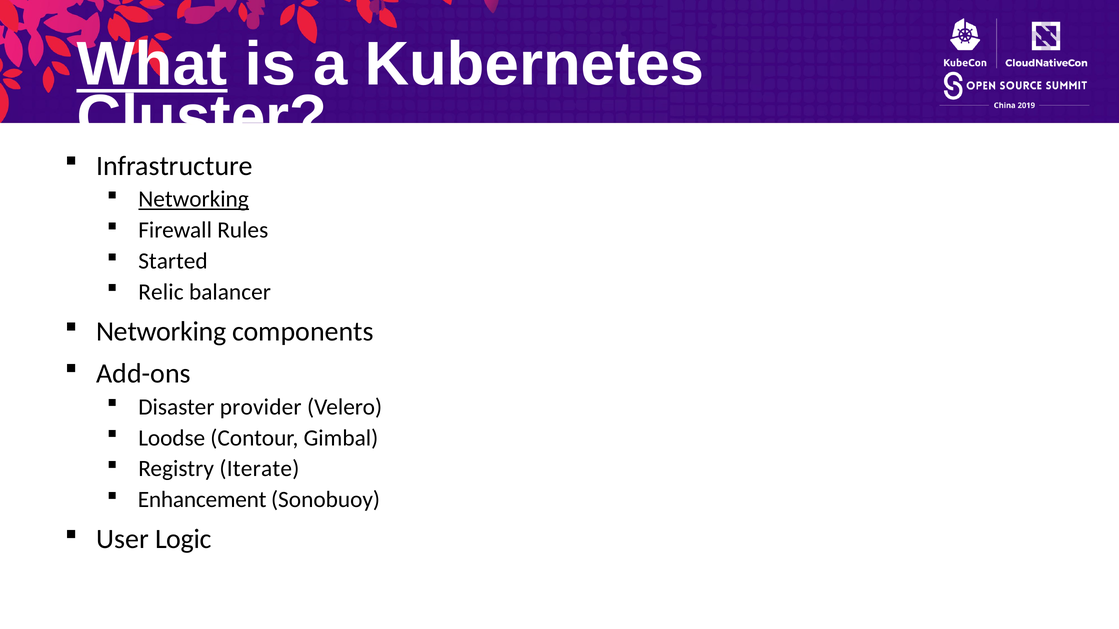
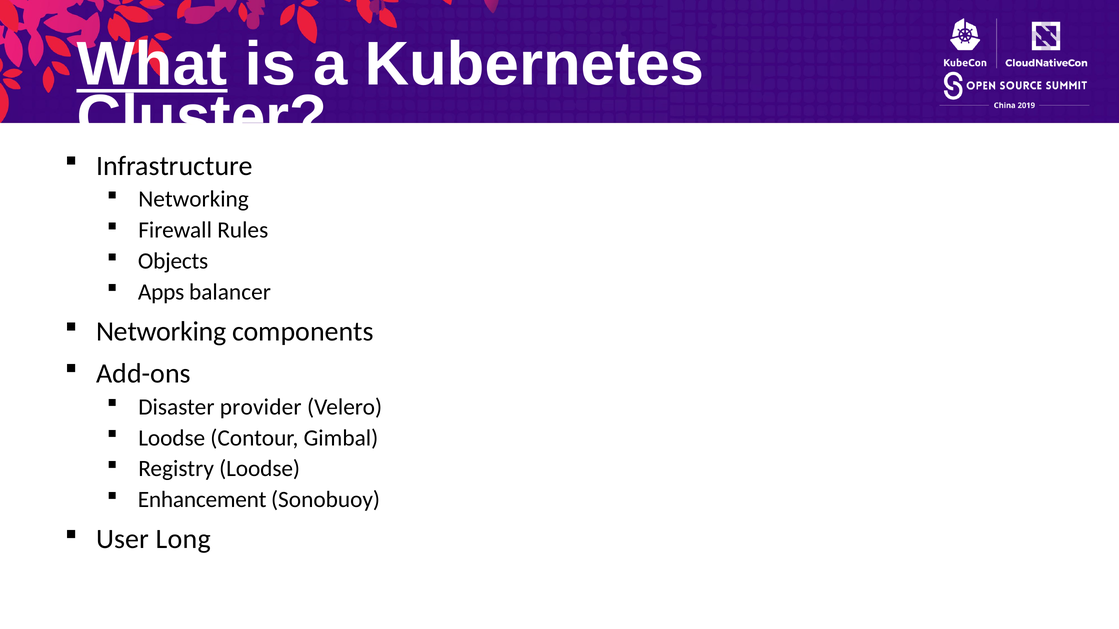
Networking underline: present -> none (194, 199)
Started: Started -> Objects (173, 261)
Relic: Relic -> Apps (161, 292)
Registry Iterate: Iterate -> Loodse (260, 469)
Logic: Logic -> Long (183, 539)
